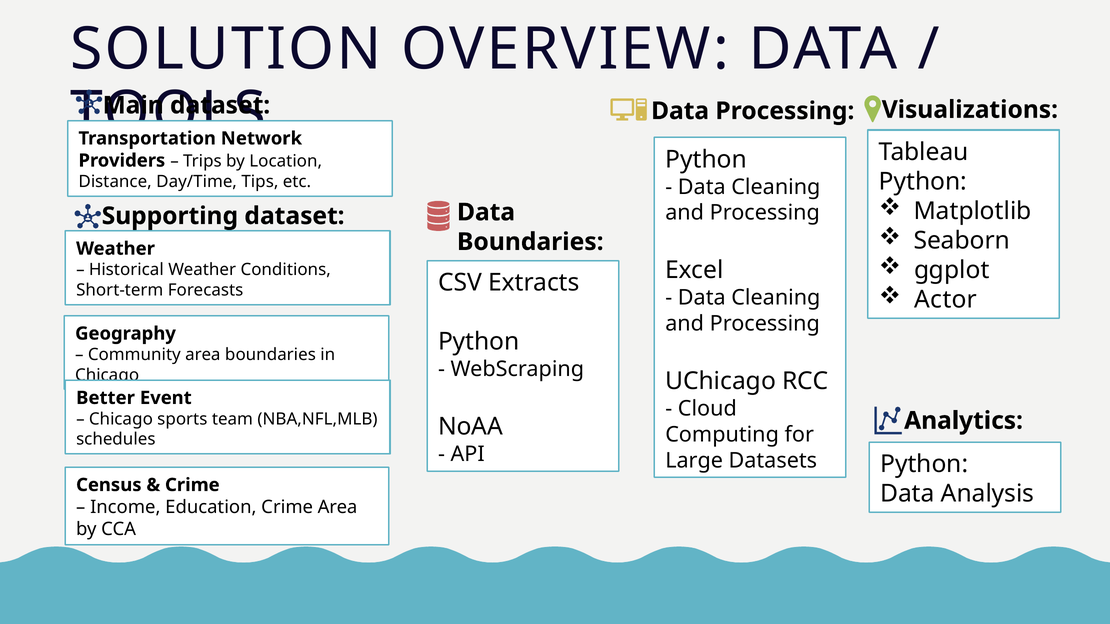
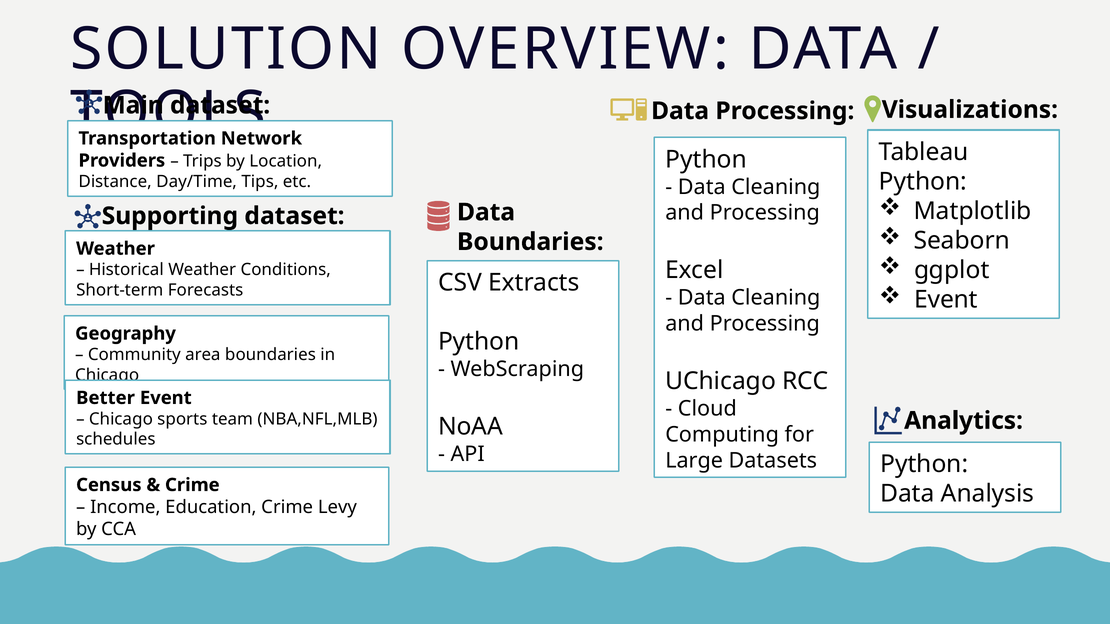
Actor: Actor -> Event (946, 300)
Crime Area: Area -> Levy (337, 507)
